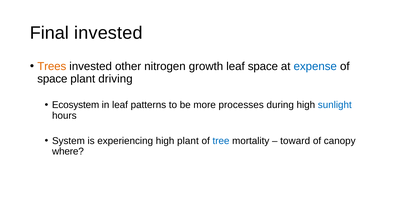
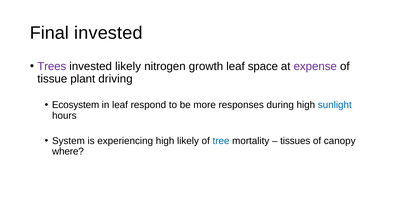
Trees colour: orange -> purple (52, 66)
invested other: other -> likely (128, 66)
expense colour: blue -> purple (315, 66)
space: space -> tissue (52, 79)
patterns: patterns -> respond (148, 105)
processes: processes -> responses (241, 105)
high plant: plant -> likely (188, 141)
toward: toward -> tissues (295, 141)
